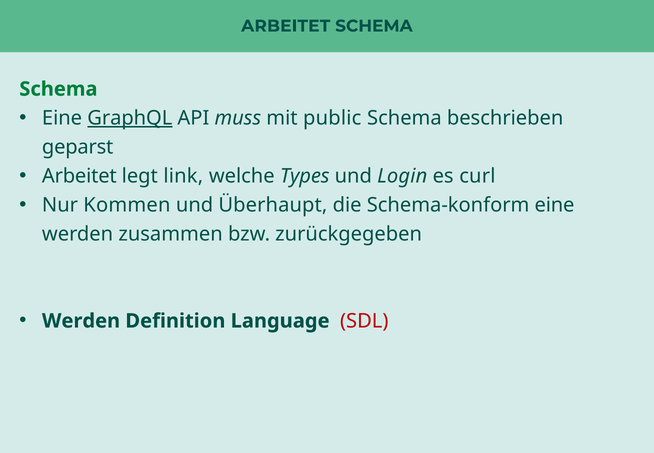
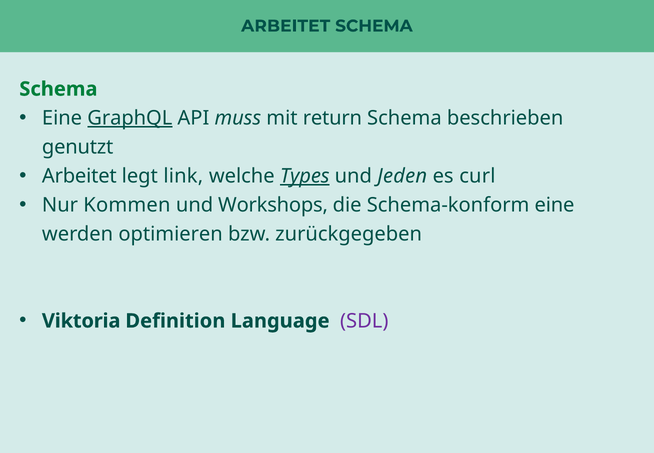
public: public -> return (332, 118)
geparst: geparst -> genutzt (78, 147)
Types underline: none -> present (305, 176)
Login: Login -> Jeden (402, 176)
Überhaupt: Überhaupt -> Workshops (273, 205)
zusammen: zusammen -> optimieren (171, 234)
Werden: Werden -> Viktoria (81, 321)
SDL colour: red -> purple (364, 321)
